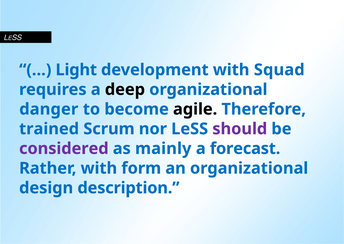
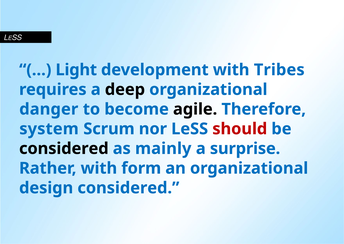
Squad: Squad -> Tribes (279, 70)
trained: trained -> system (49, 129)
should colour: purple -> red (240, 129)
considered colour: purple -> black (64, 148)
forecast: forecast -> surprise (245, 148)
design description: description -> considered (128, 187)
